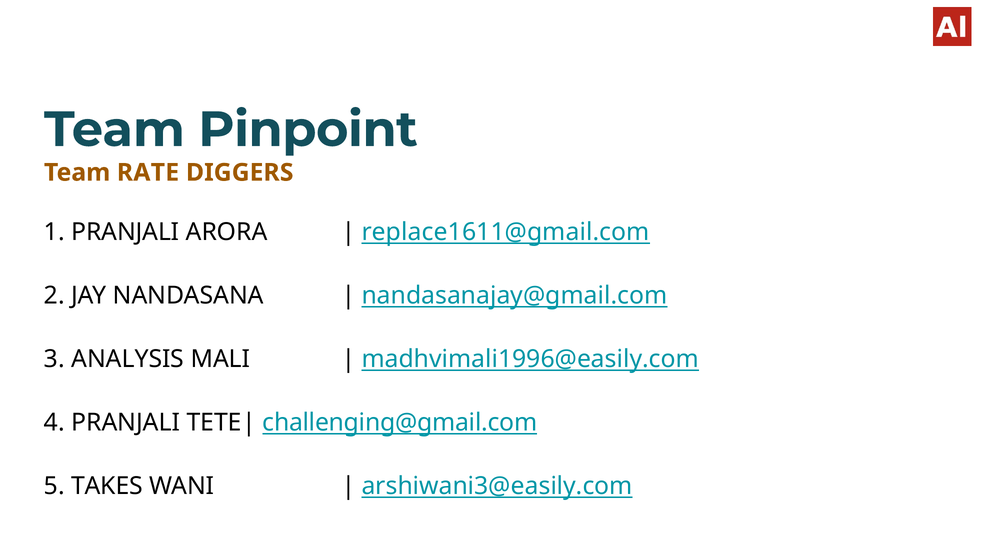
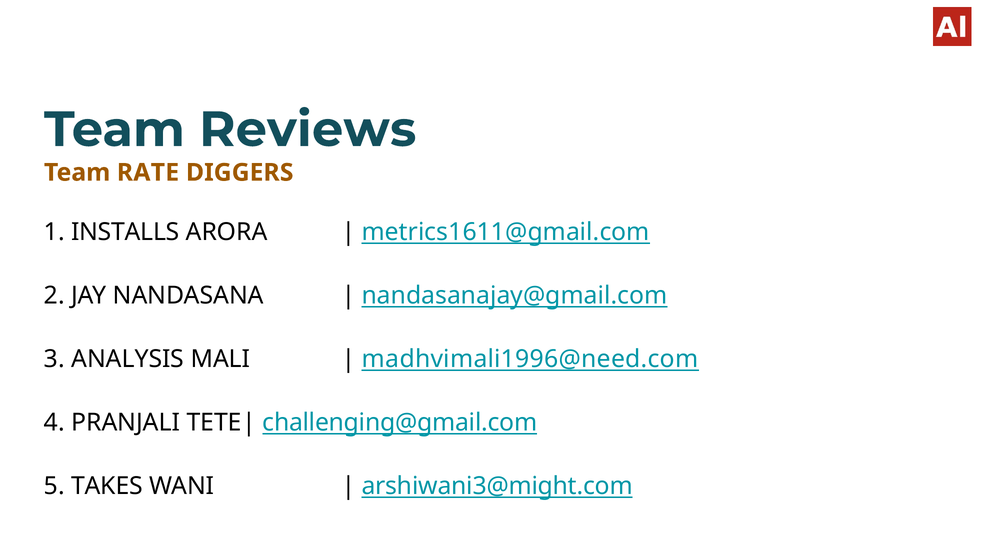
Pinpoint: Pinpoint -> Reviews (308, 130)
1 PRANJALI: PRANJALI -> INSTALLS (125, 232)
replace1611@gmail.com: replace1611@gmail.com -> metrics1611@gmail.com (506, 232)
madhvimali1996@easily.com: madhvimali1996@easily.com -> madhvimali1996@need.com (530, 359)
arshiwani3@easily.com: arshiwani3@easily.com -> arshiwani3@might.com (497, 486)
